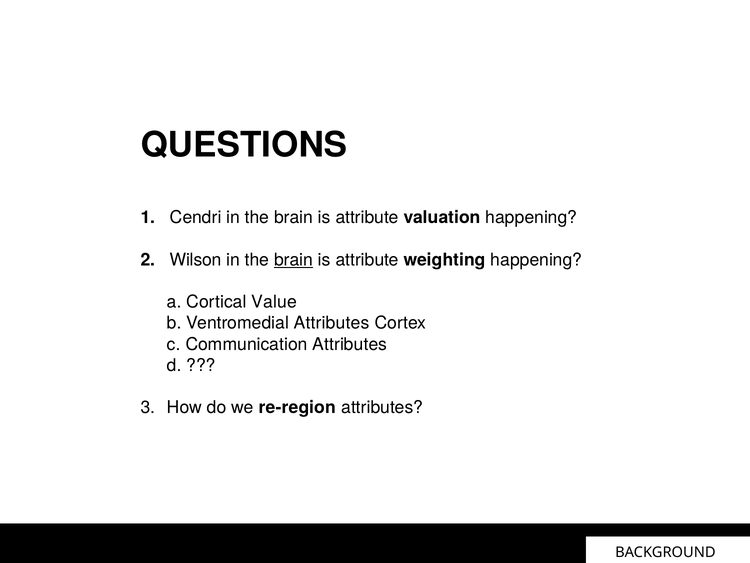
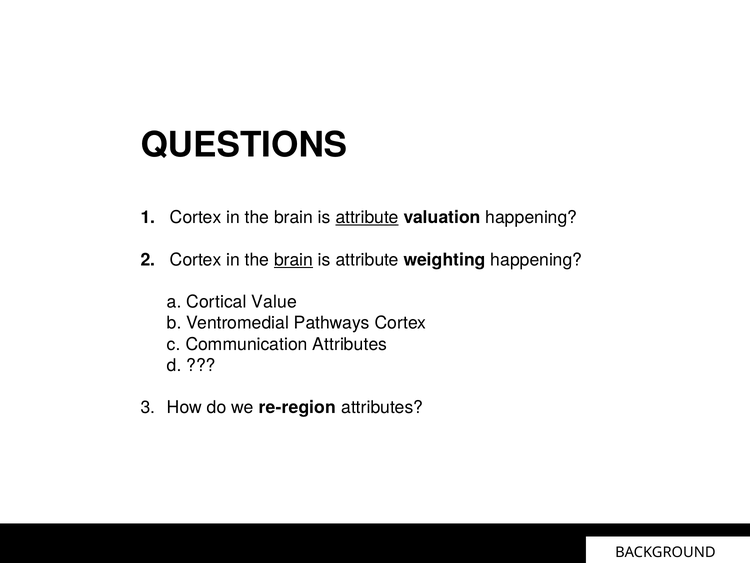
1 Cendri: Cendri -> Cortex (196, 217)
attribute underline: none -> present (367, 217)
2 Wilson: Wilson -> Cortex (196, 260)
Ventromedial Attributes: Attributes -> Pathways (332, 323)
